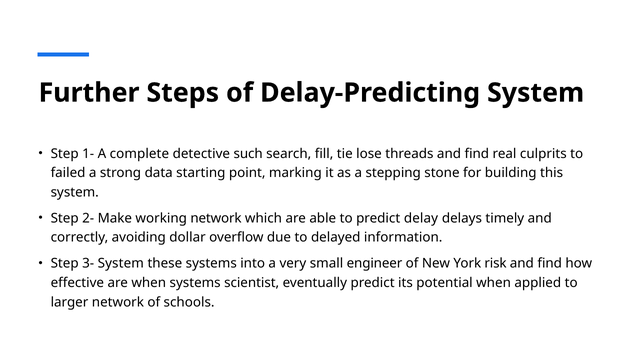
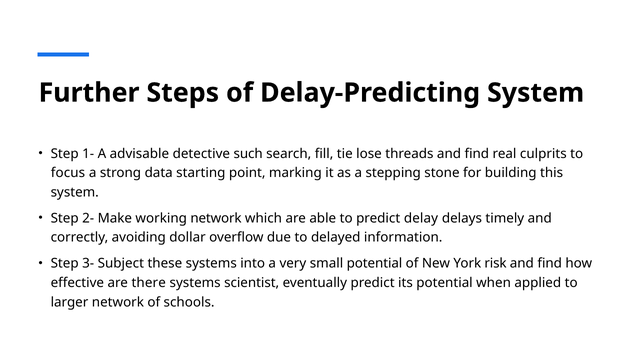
complete: complete -> advisable (139, 153)
failed: failed -> focus (68, 173)
3- System: System -> Subject (121, 263)
small engineer: engineer -> potential (374, 263)
are when: when -> there (149, 283)
